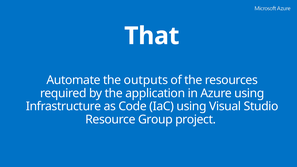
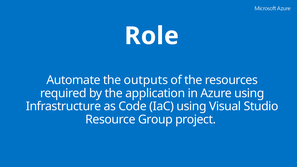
That: That -> Role (152, 36)
